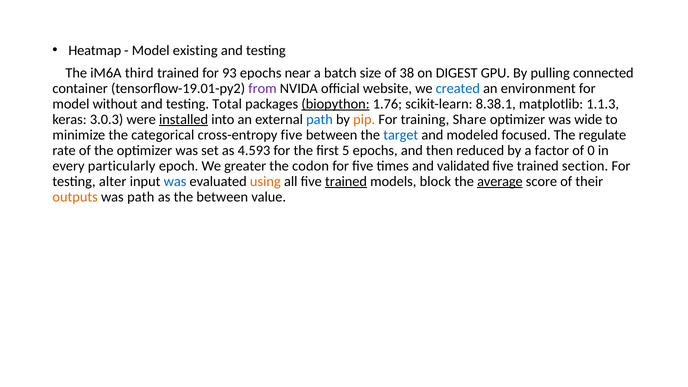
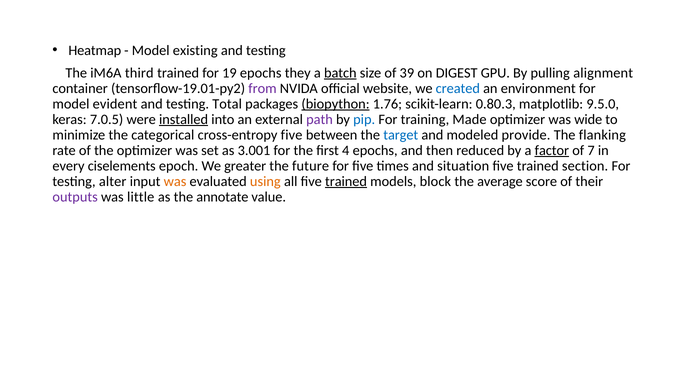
93: 93 -> 19 (229, 73)
near: near -> they (298, 73)
batch underline: none -> present (340, 73)
38: 38 -> 39 (407, 73)
connected: connected -> alignment (603, 73)
without: without -> evident (115, 104)
8.38.1: 8.38.1 -> 0.80.3 (496, 104)
1.1.3: 1.1.3 -> 9.5.0 (603, 104)
3.0.3: 3.0.3 -> 7.0.5 (107, 119)
path colour: blue -> purple (319, 119)
pip colour: orange -> blue (364, 119)
Share: Share -> Made (469, 119)
focused: focused -> provide (526, 135)
regulate: regulate -> flanking (602, 135)
4.593: 4.593 -> 3.001 (254, 150)
5: 5 -> 4 (346, 150)
factor underline: none -> present (552, 150)
0: 0 -> 7 (591, 150)
particularly: particularly -> ciselements (122, 166)
codon: codon -> future (311, 166)
validated: validated -> situation (463, 166)
was colour: blue -> orange (175, 181)
average underline: present -> none (500, 181)
outputs colour: orange -> purple (75, 197)
was path: path -> little (141, 197)
the between: between -> annotate (222, 197)
